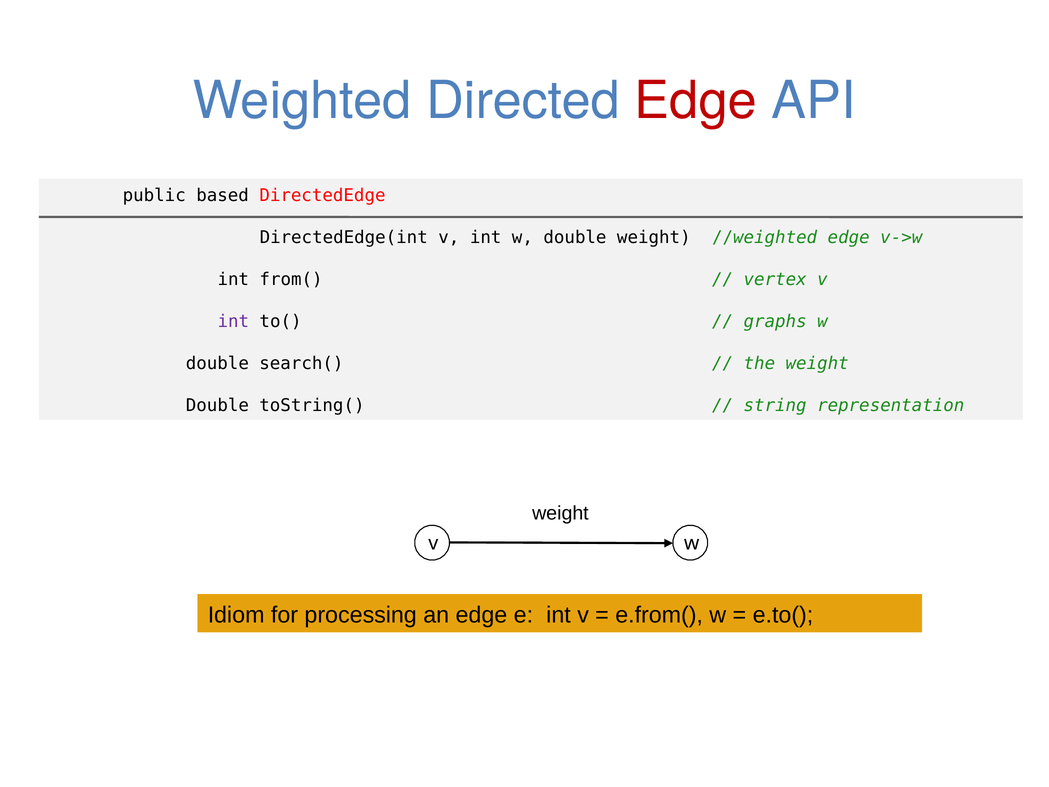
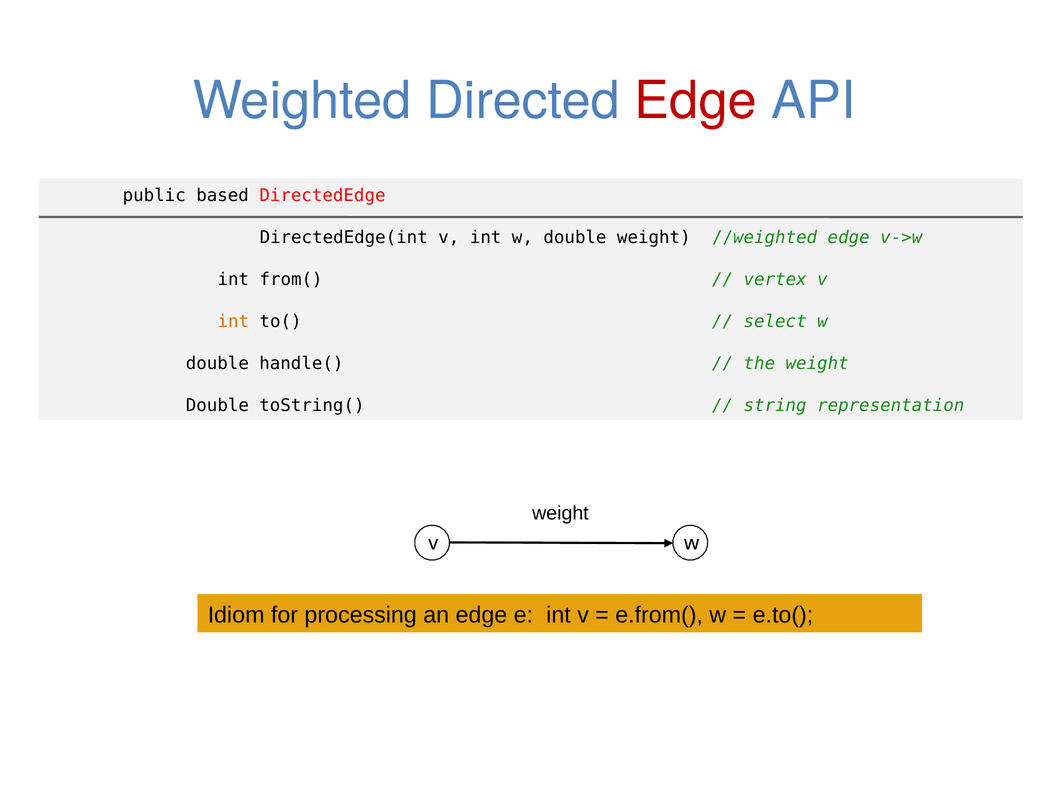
int colour: purple -> orange (233, 321)
graphs: graphs -> select (775, 321)
search(: search( -> handle( (301, 363)
